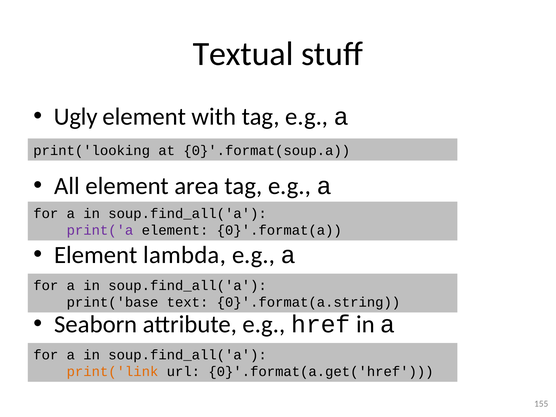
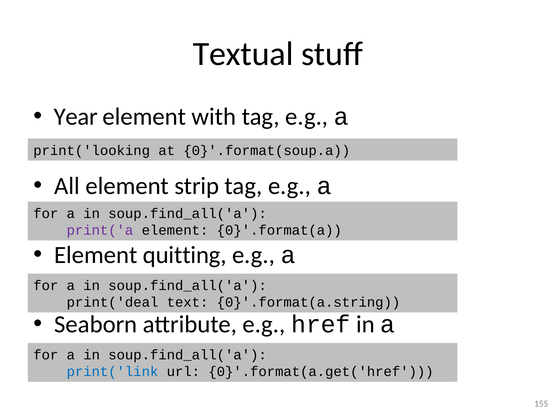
Ugly: Ugly -> Year (76, 117)
area: area -> strip (197, 186)
lambda: lambda -> quitting (185, 255)
print('base: print('base -> print('deal (112, 302)
print('link colour: orange -> blue (112, 372)
